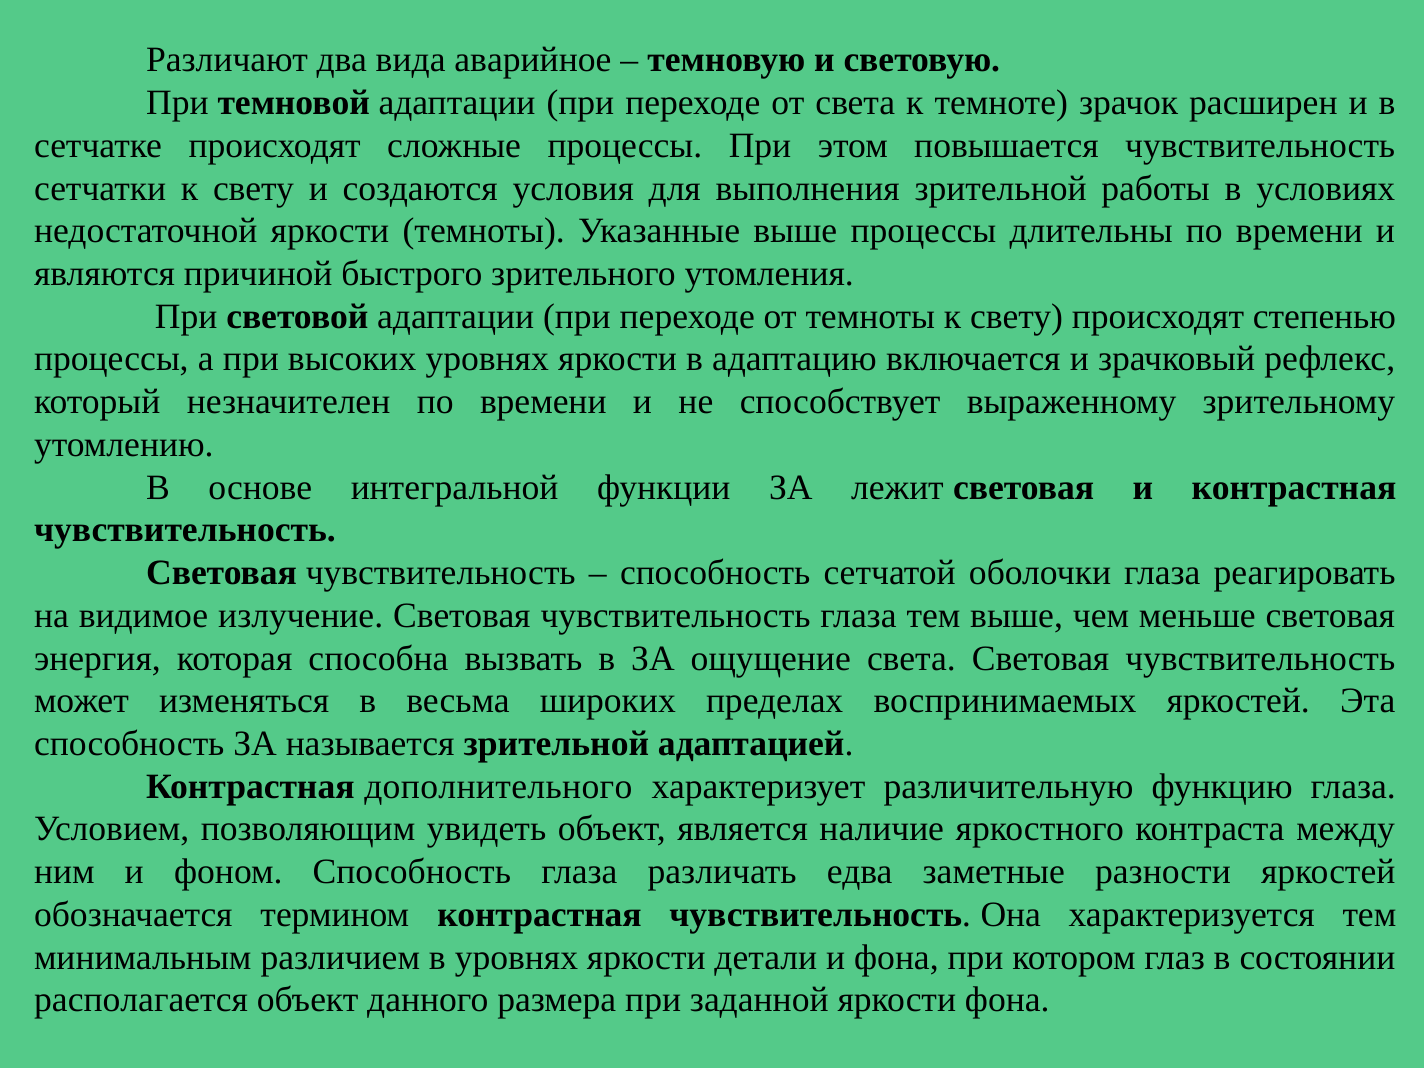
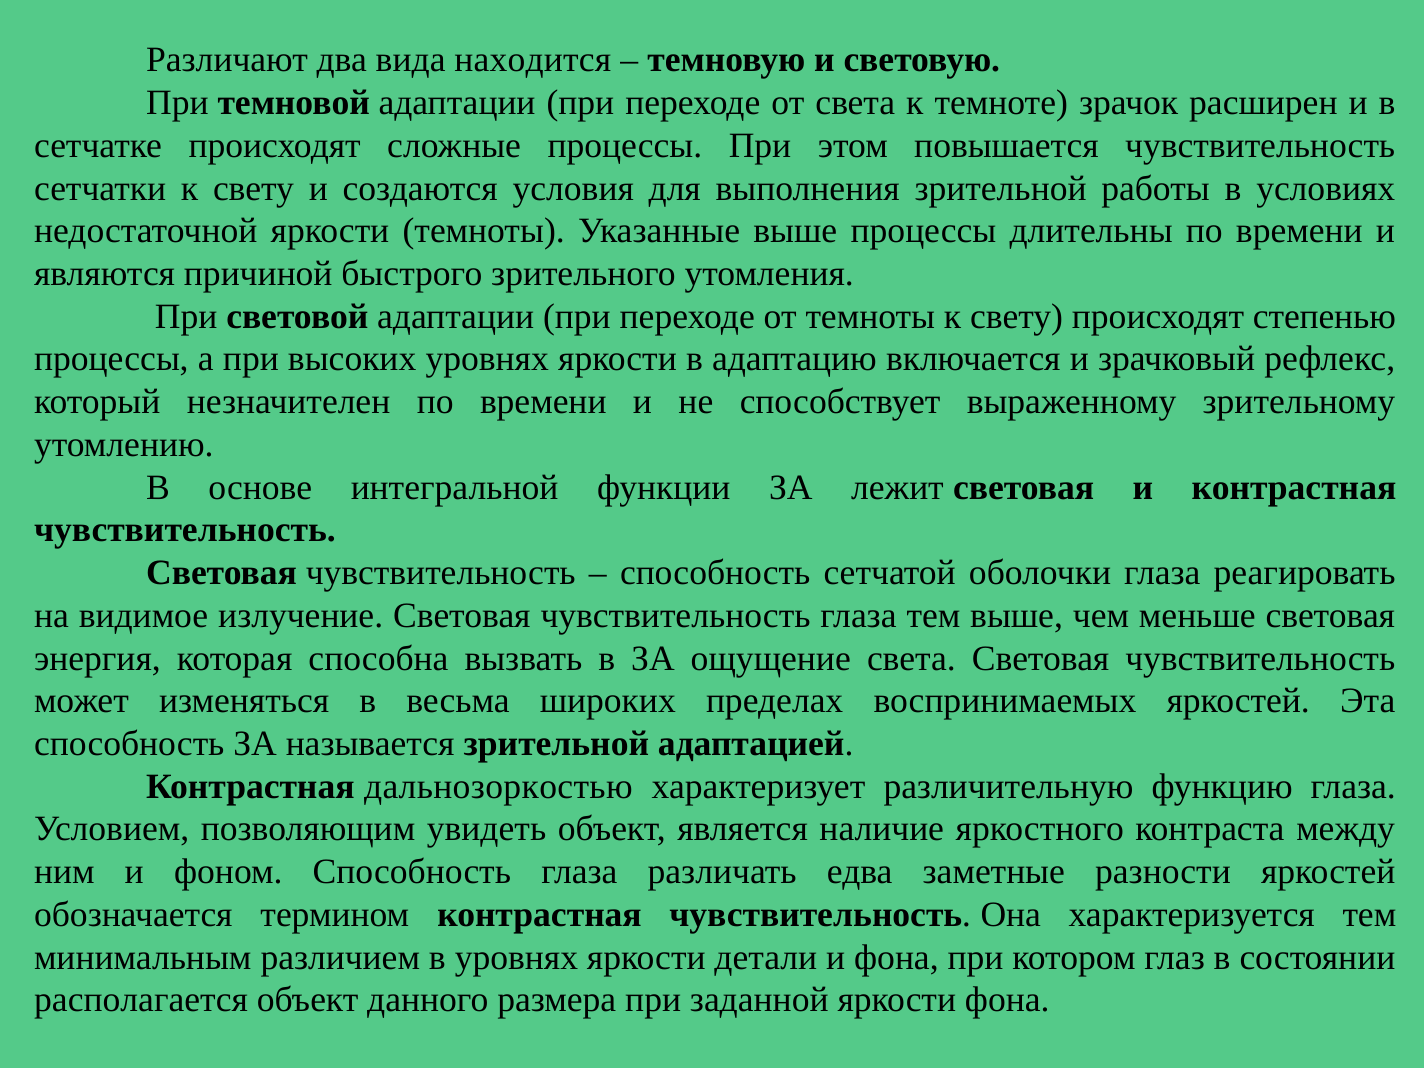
аварийное: аварийное -> находится (533, 60)
дополнительного: дополнительного -> дальнозоркостью (498, 786)
